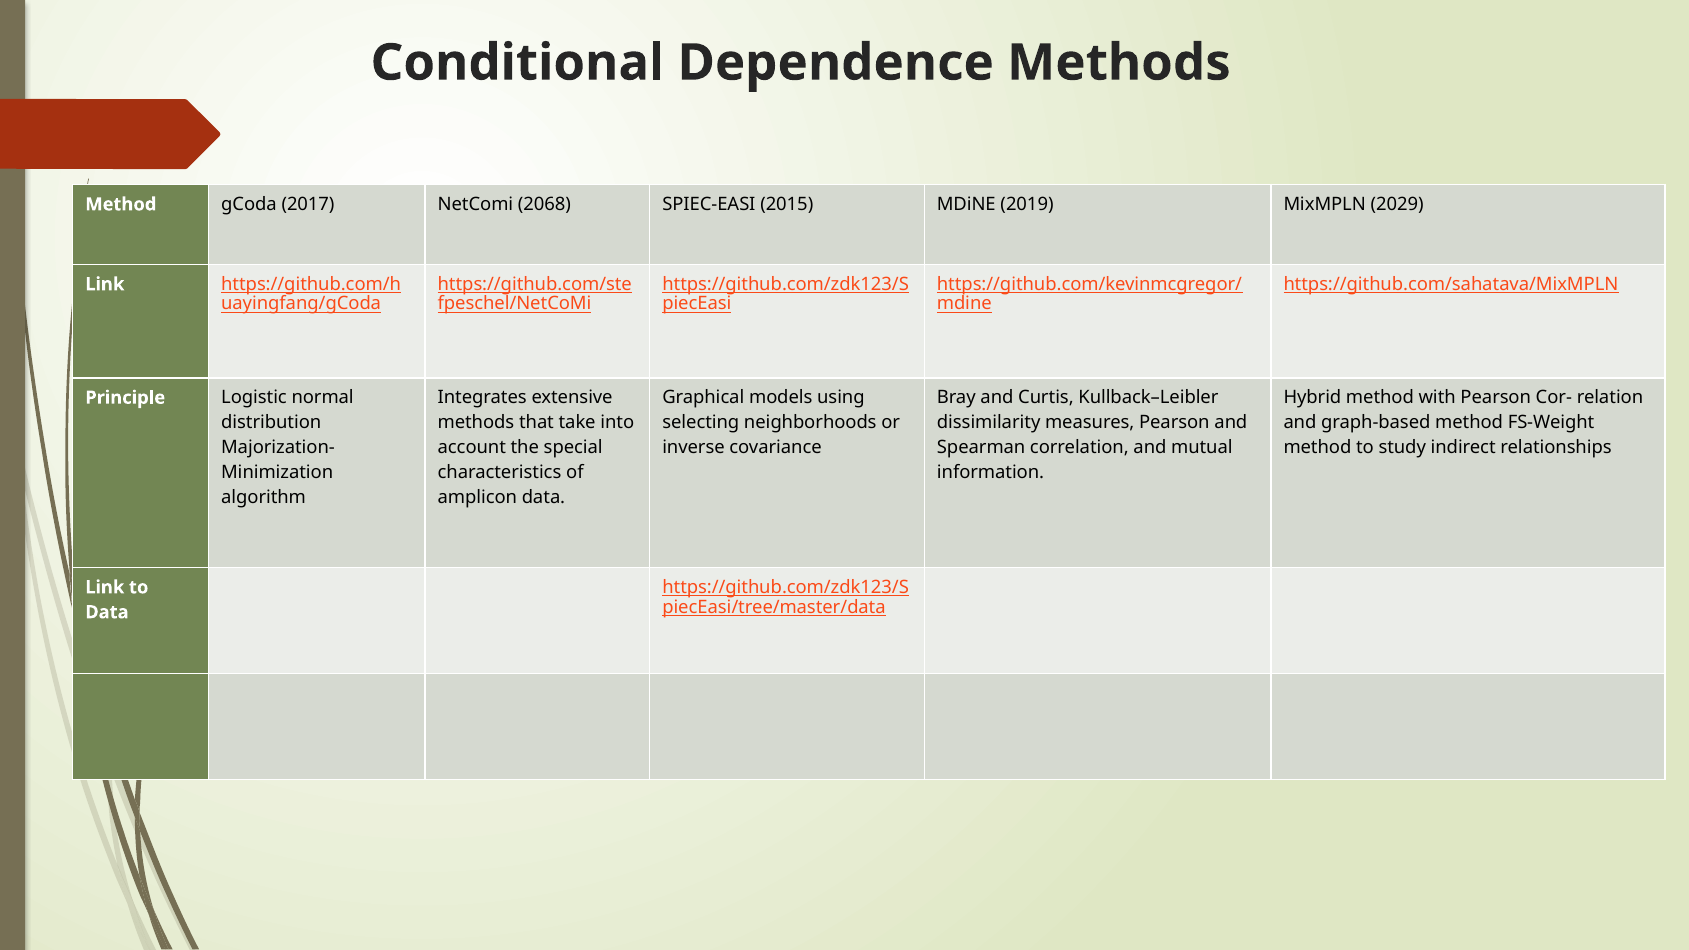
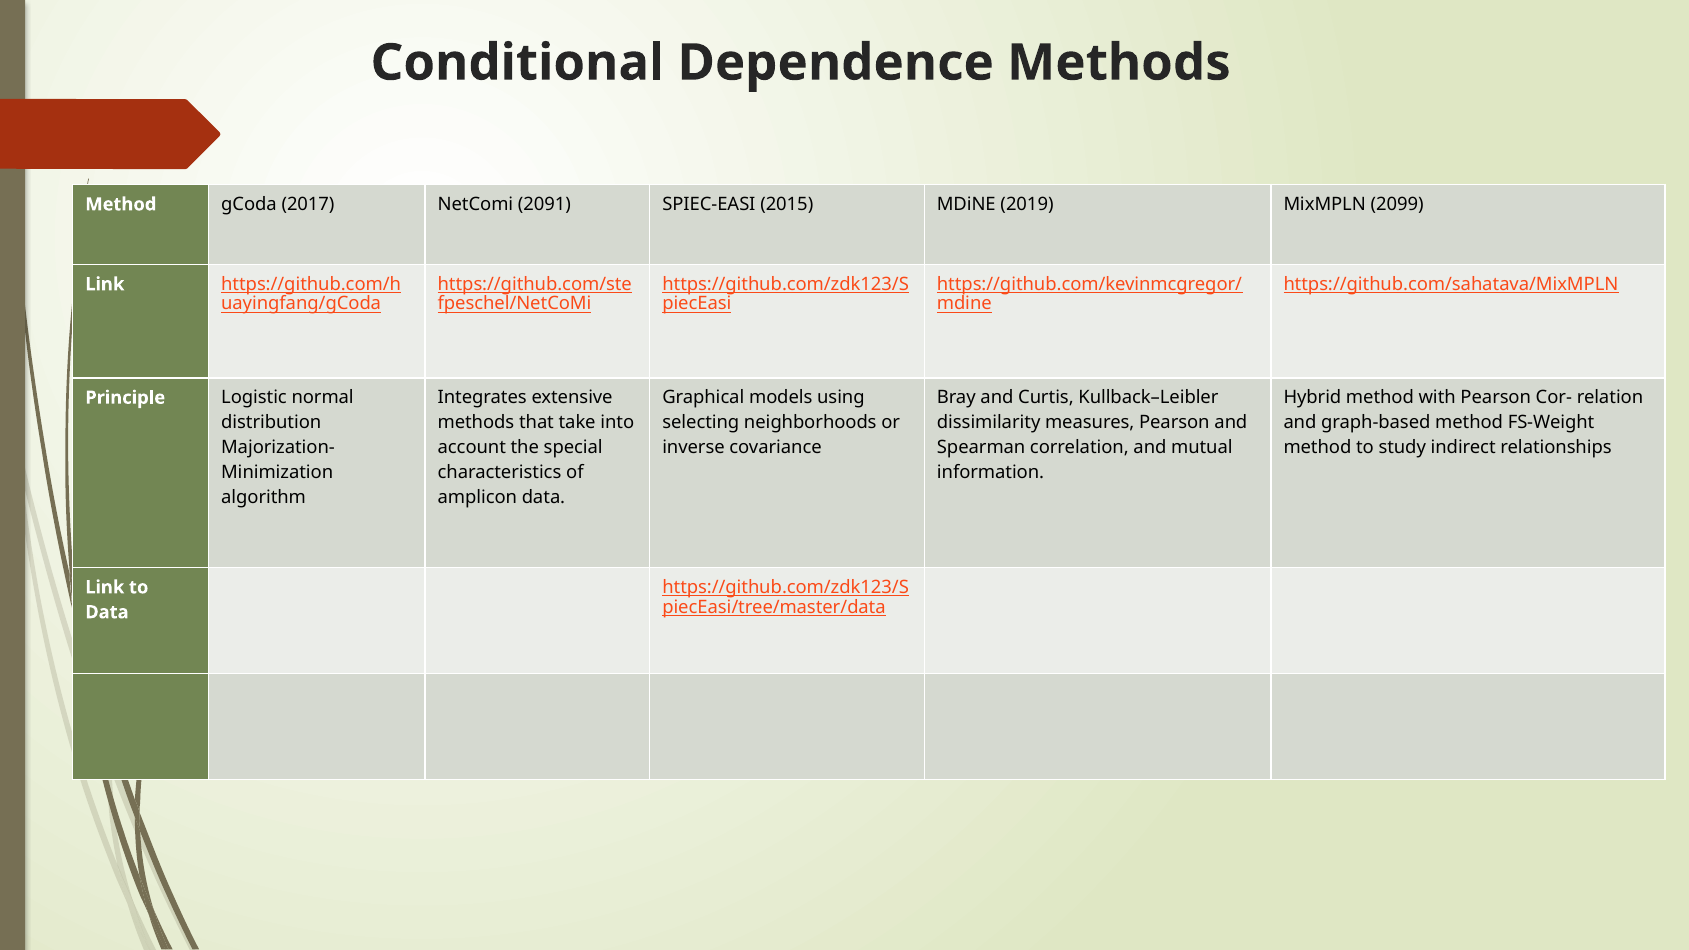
2068: 2068 -> 2091 (544, 204)
2029: 2029 -> 2099 (1397, 204)
